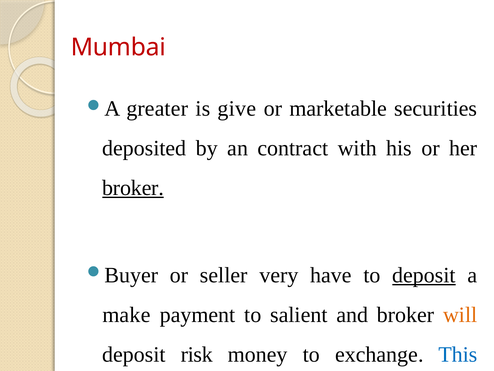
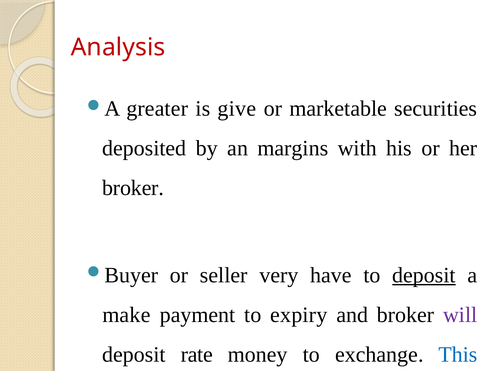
Mumbai: Mumbai -> Analysis (118, 47)
contract: contract -> margins (293, 148)
broker underline: present -> none (133, 188)
salient: salient -> expiry (299, 314)
will colour: orange -> purple (460, 314)
risk: risk -> rate (197, 354)
